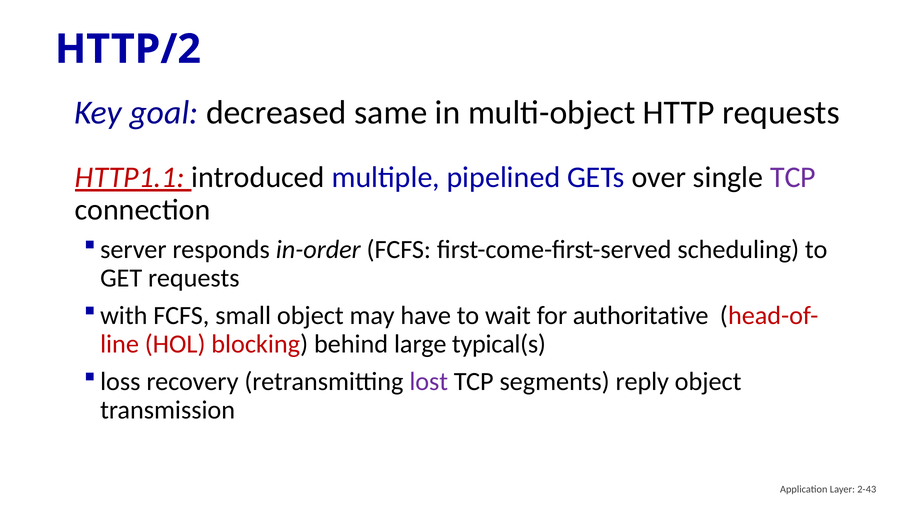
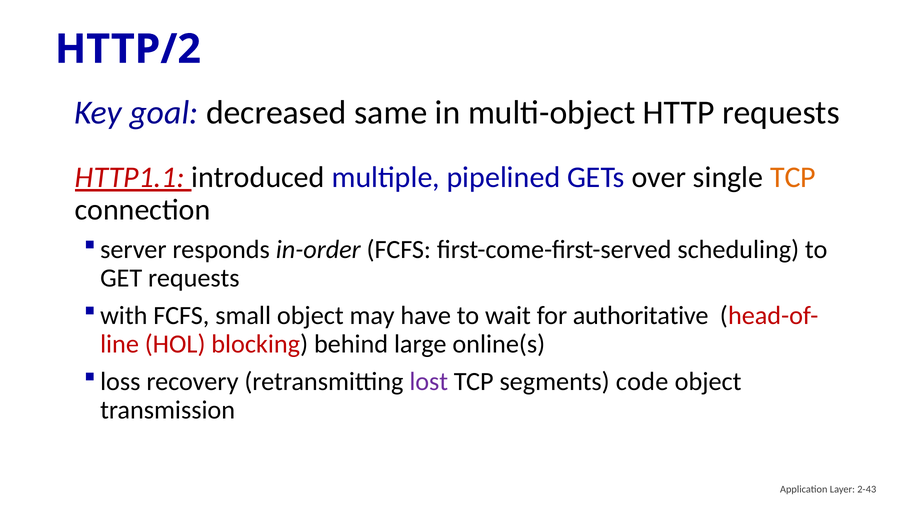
TCP colour: purple -> orange (793, 177)
typical(s: typical(s -> online(s (499, 344)
reply: reply -> code (642, 382)
